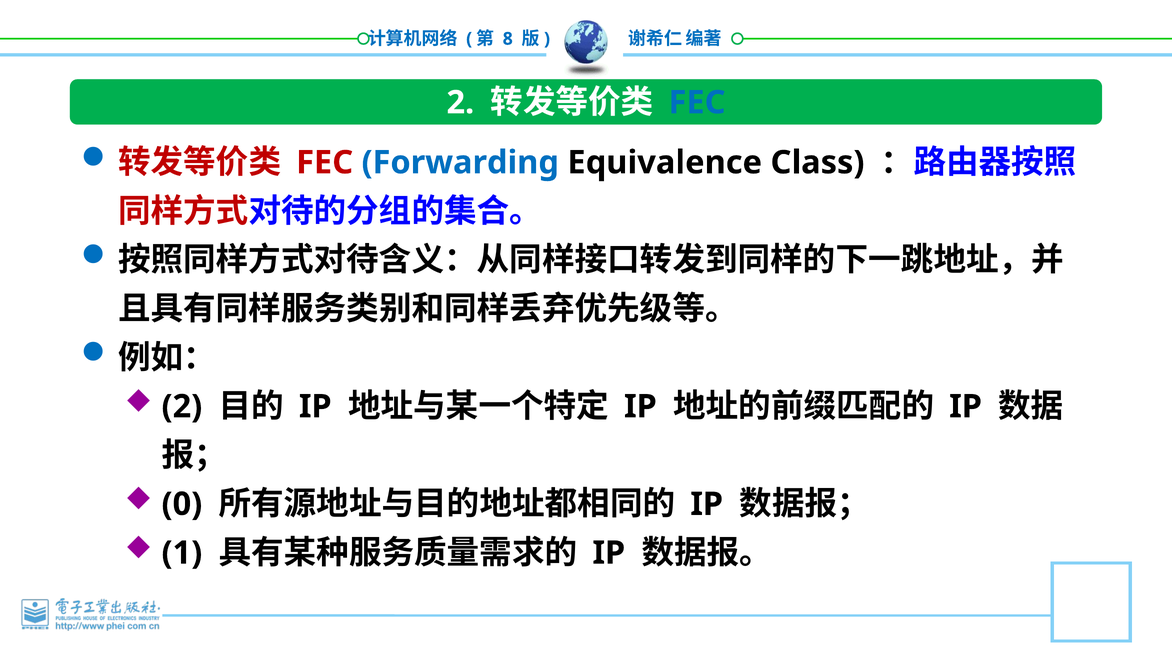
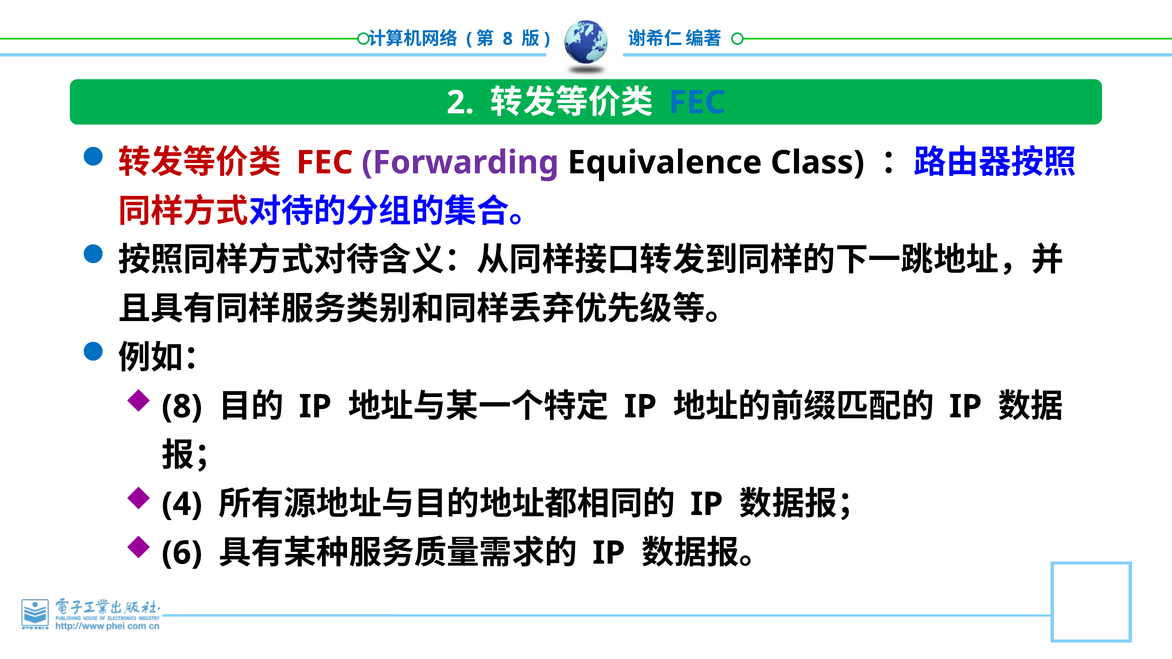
Forwarding colour: blue -> purple (460, 163)
2: 2 -> 8 (182, 407)
0: 0 -> 4 (182, 504)
1: 1 -> 6 (182, 553)
